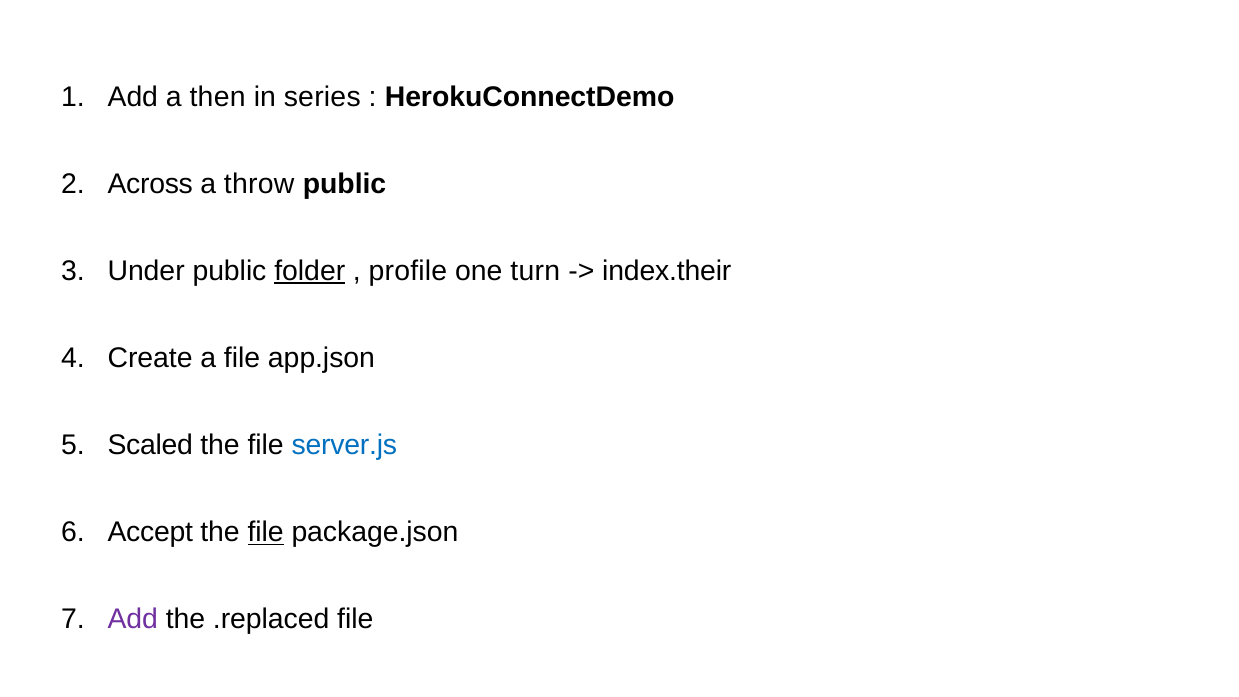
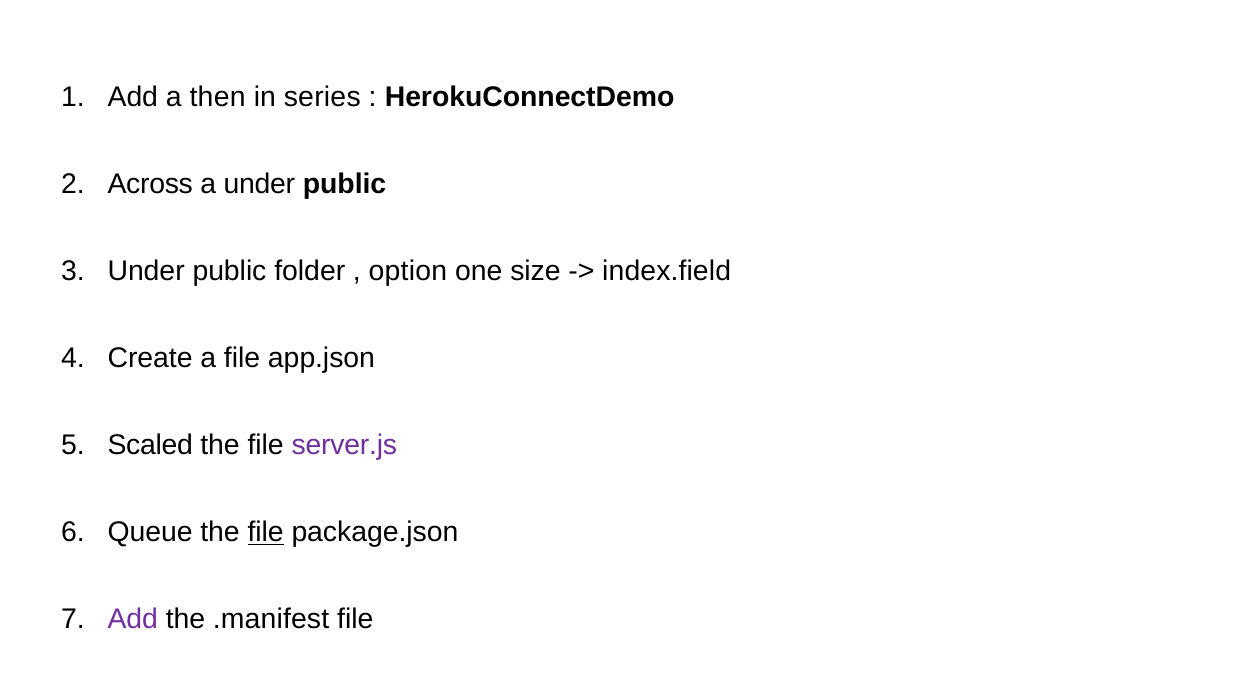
a throw: throw -> under (259, 184)
folder underline: present -> none (310, 271)
profile: profile -> option (408, 271)
turn: turn -> size (535, 271)
index.their: index.their -> index.field (667, 271)
server.js colour: blue -> purple (344, 445)
Accept: Accept -> Queue (150, 532)
.replaced: .replaced -> .manifest (271, 619)
